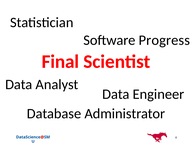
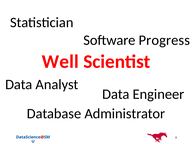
Final: Final -> Well (60, 62)
